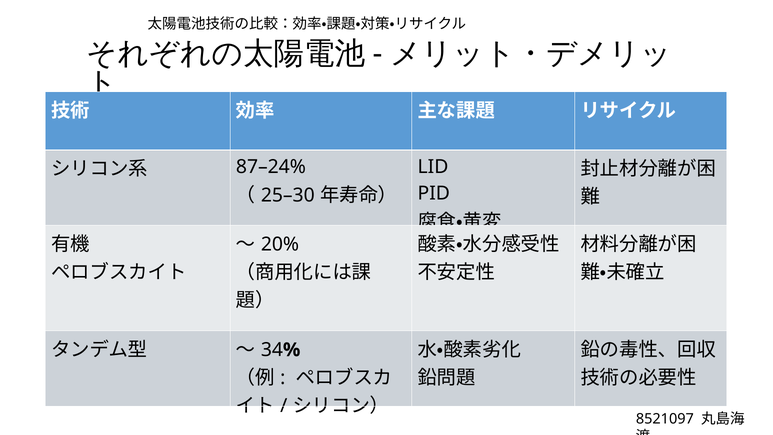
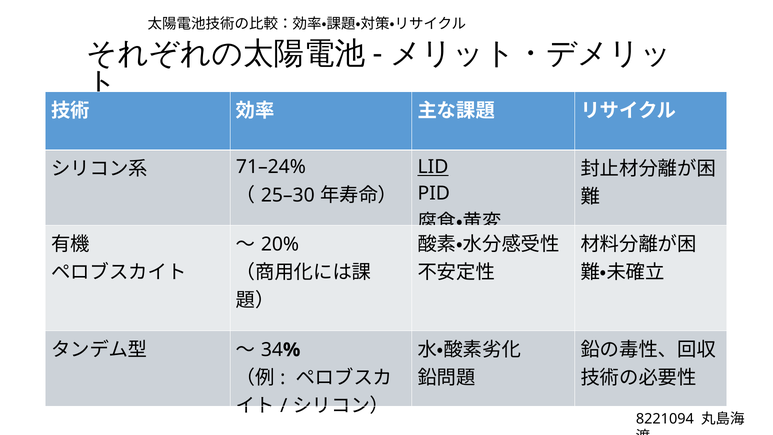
87–24%: 87–24% -> 71–24% (271, 167)
LID underline: none -> present (433, 167)
8521097: 8521097 -> 8221094 (665, 419)
